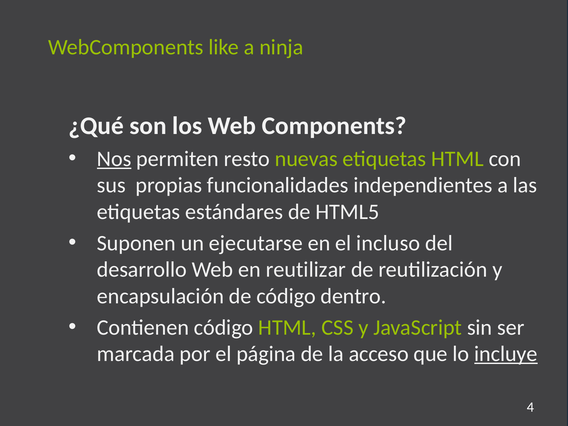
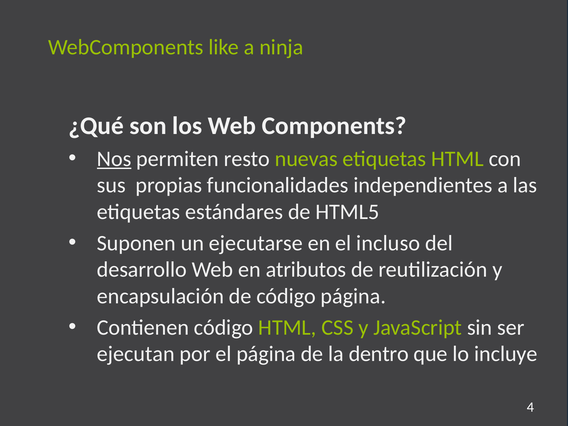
reutilizar: reutilizar -> atributos (306, 270)
código dentro: dentro -> página (353, 296)
marcada: marcada -> ejecutan (136, 354)
acceso: acceso -> dentro (379, 354)
incluye underline: present -> none (506, 354)
